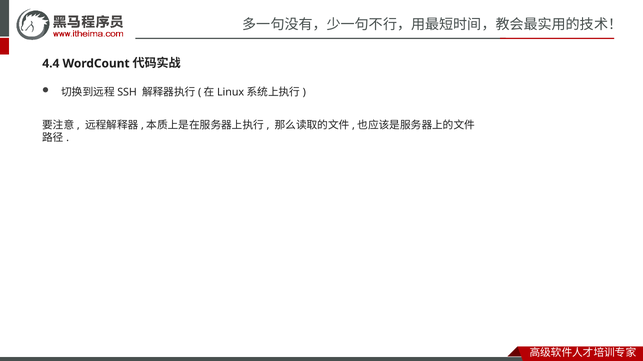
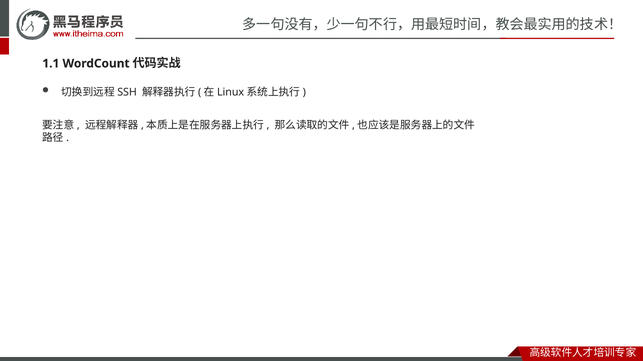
4.4: 4.4 -> 1.1 (51, 64)
